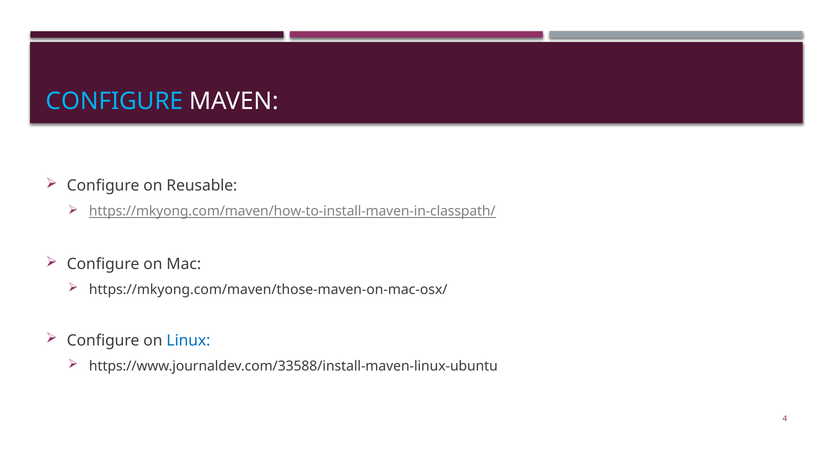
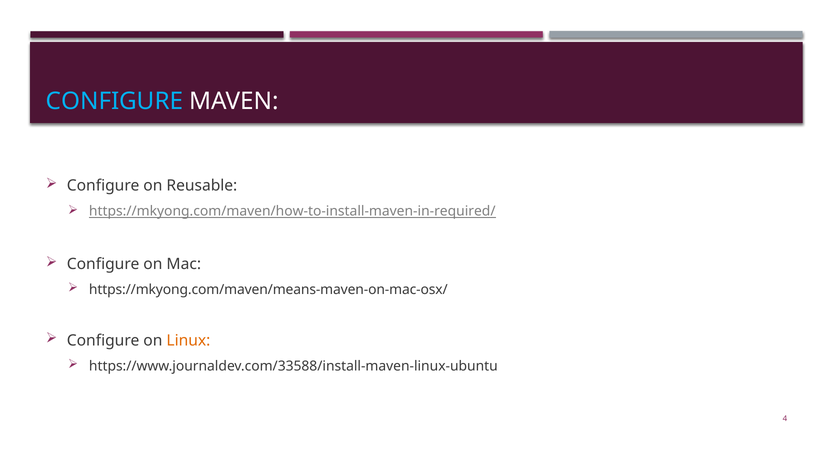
https://mkyong.com/maven/how-to-install-maven-in-classpath/: https://mkyong.com/maven/how-to-install-maven-in-classpath/ -> https://mkyong.com/maven/how-to-install-maven-in-required/ (292, 212)
https://mkyong.com/maven/those-maven-on-mac-osx/: https://mkyong.com/maven/those-maven-on-mac-osx/ -> https://mkyong.com/maven/means-maven-on-mac-osx/ (268, 290)
Linux colour: blue -> orange (188, 341)
